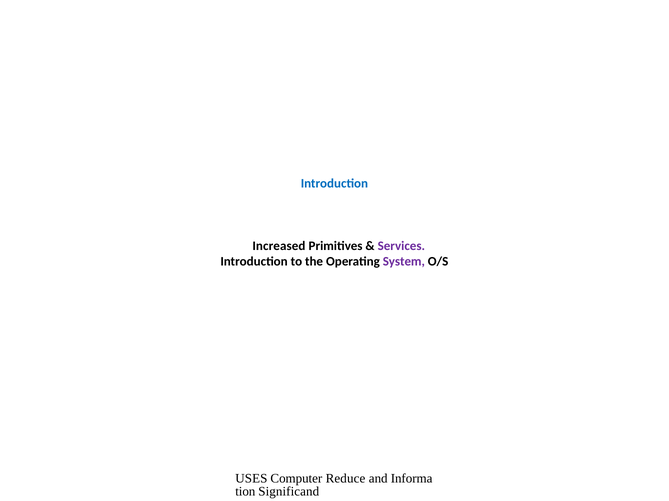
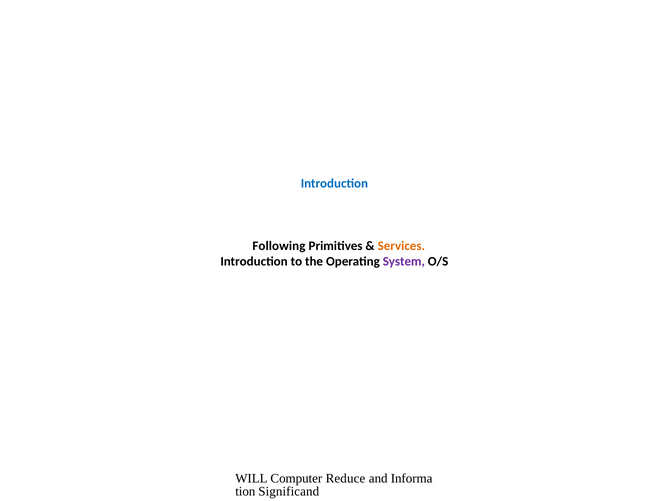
Increased: Increased -> Following (279, 246)
Services colour: purple -> orange (401, 246)
USES: USES -> WILL (251, 479)
